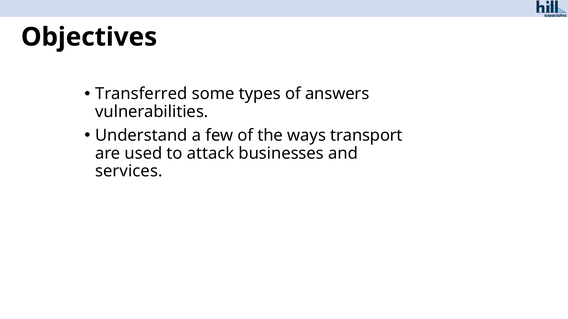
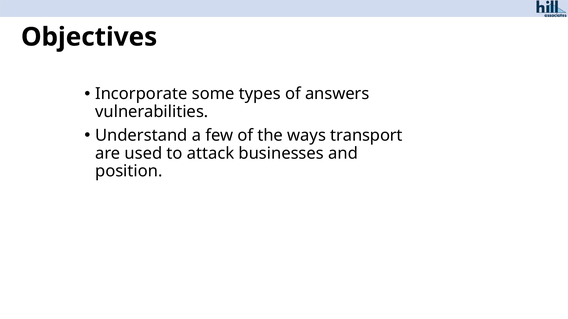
Transferred: Transferred -> Incorporate (141, 94)
services: services -> position (129, 171)
